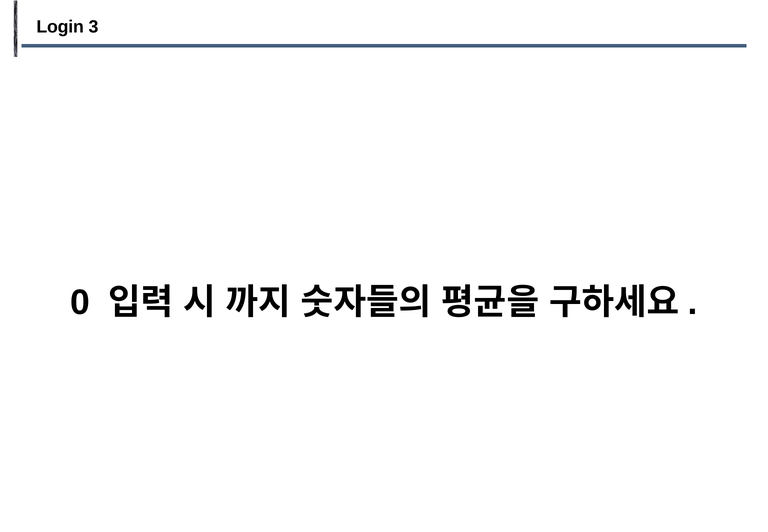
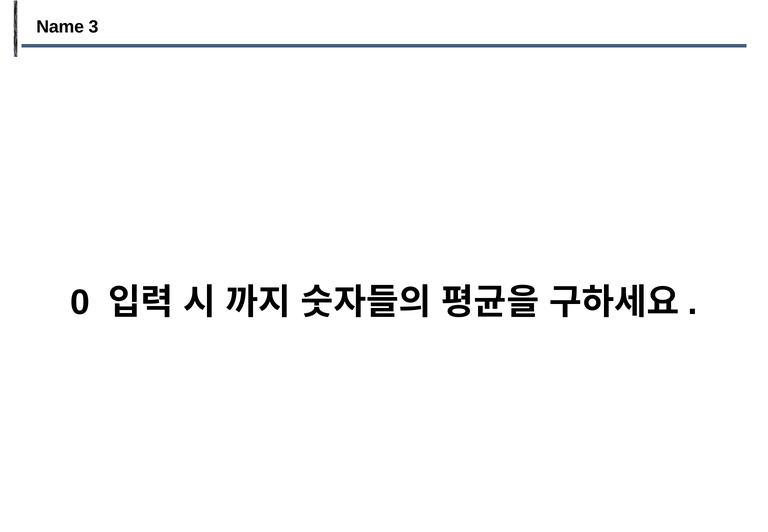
Login: Login -> Name (60, 27)
